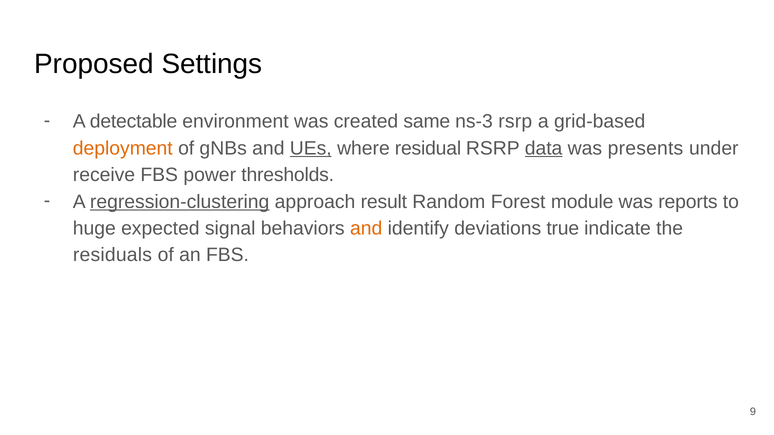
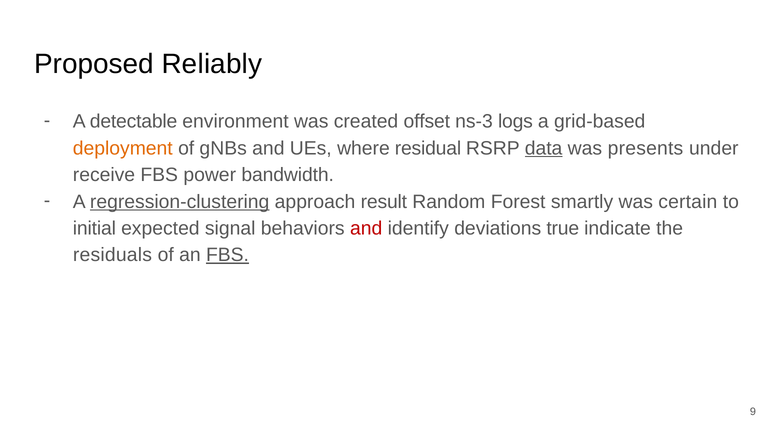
Settings: Settings -> Reliably (212, 64)
same: same -> offset (427, 122)
ns-3 rsrp: rsrp -> logs (515, 122)
UEs underline: present -> none (311, 148)
thresholds: thresholds -> bandwidth (288, 175)
module: module -> smartly (582, 202)
reports: reports -> certain (688, 202)
huge: huge -> initial (94, 228)
and colour: orange -> red (366, 228)
FBS underline: none -> present (228, 255)
